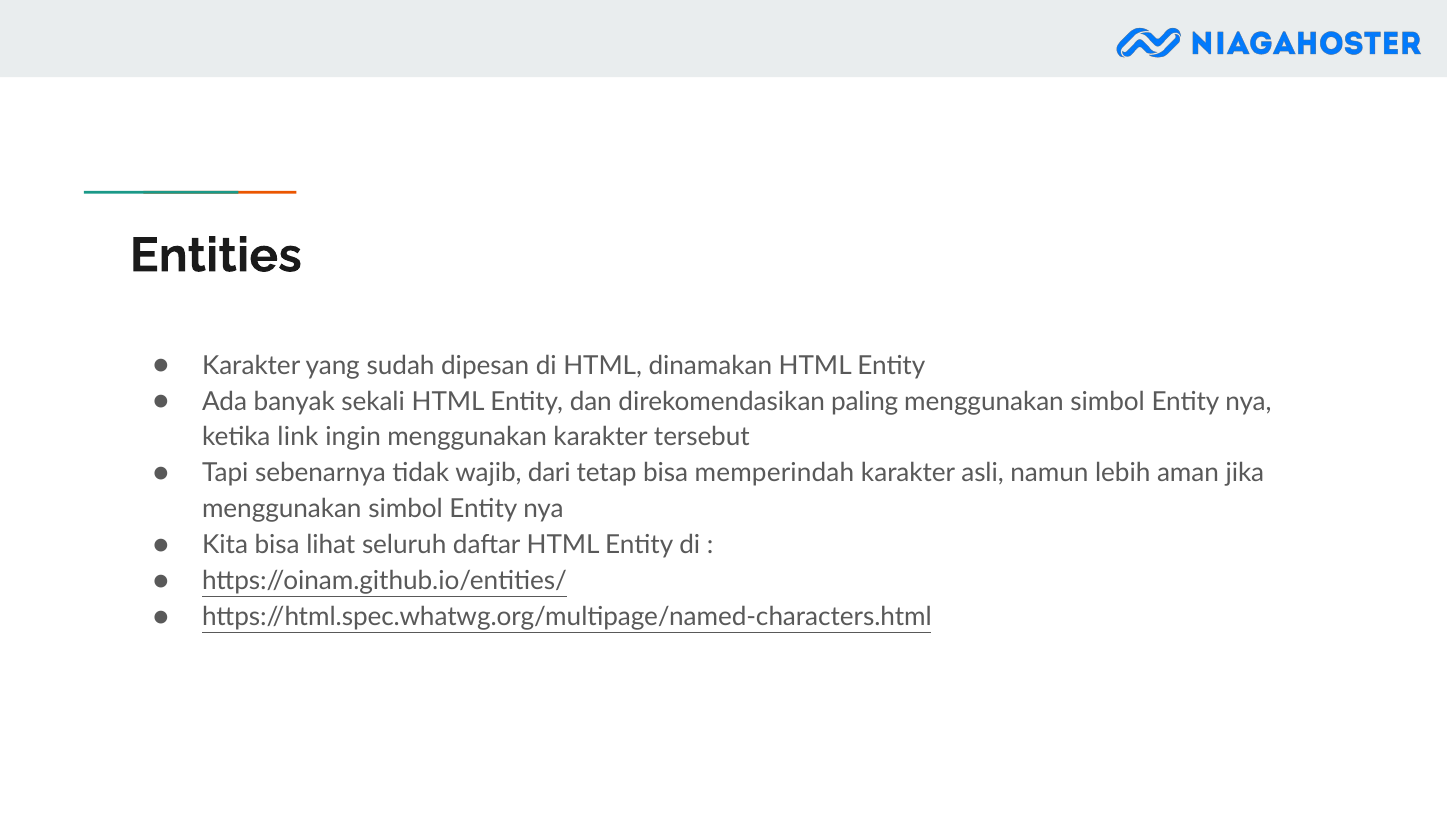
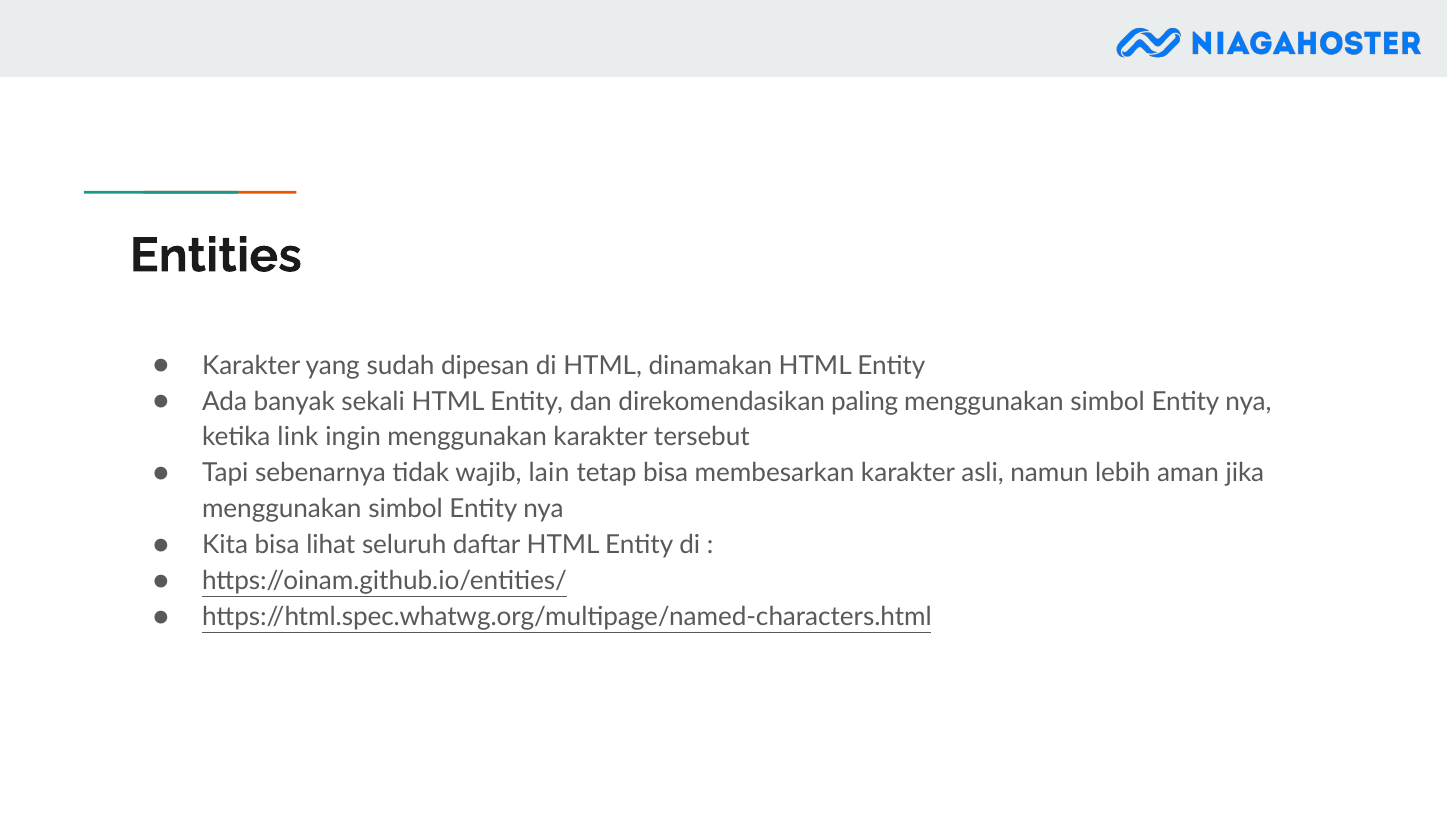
dari: dari -> lain (549, 473)
memperindah: memperindah -> membesarkan (775, 473)
